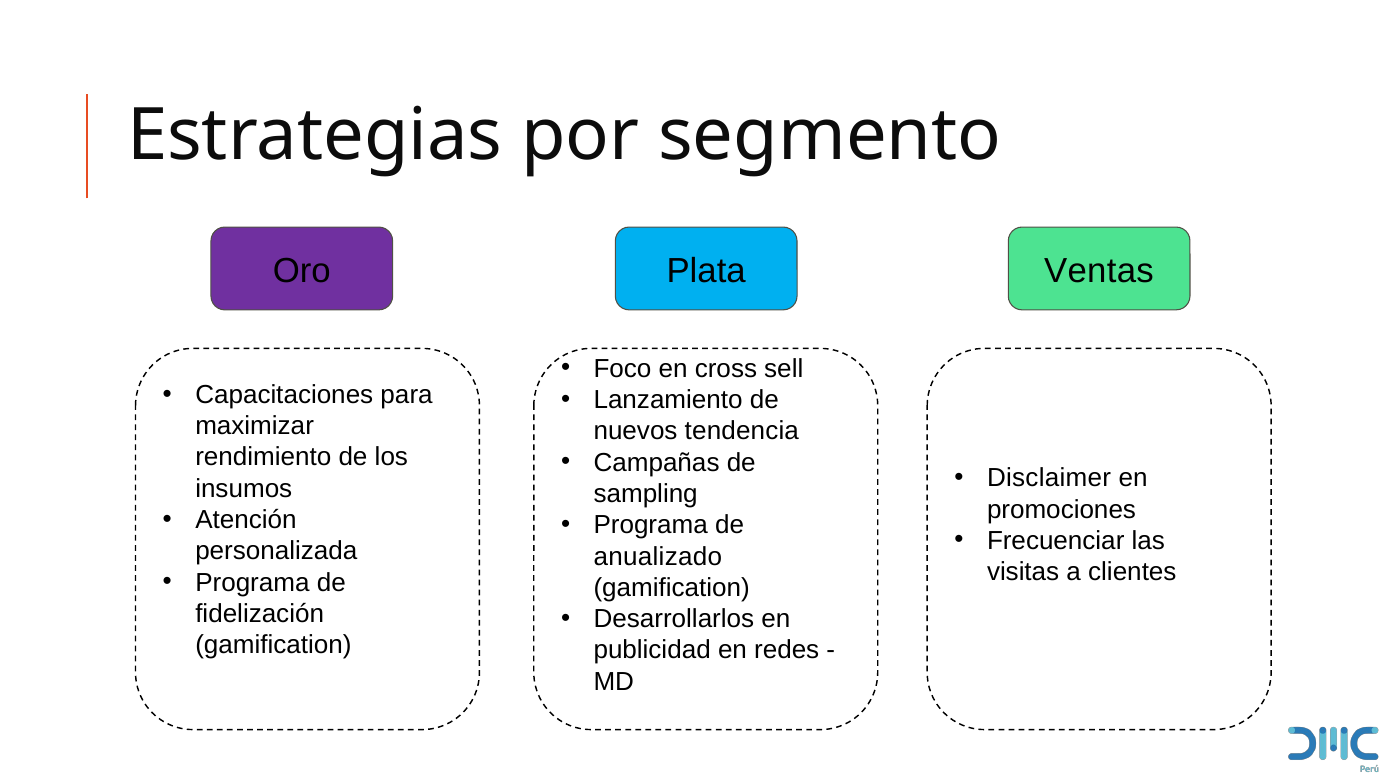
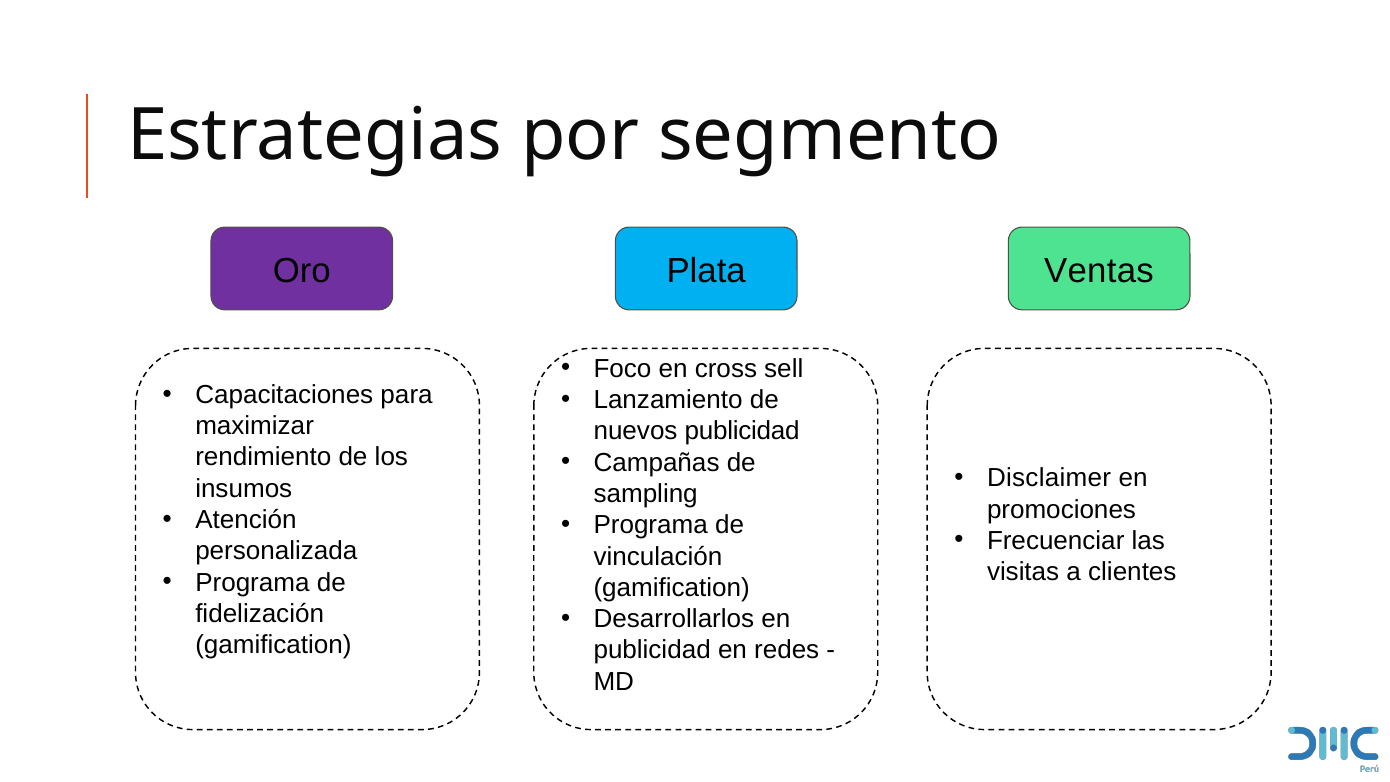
nuevos tendencia: tendencia -> publicidad (742, 431)
anualizado: anualizado -> vinculación (658, 556)
